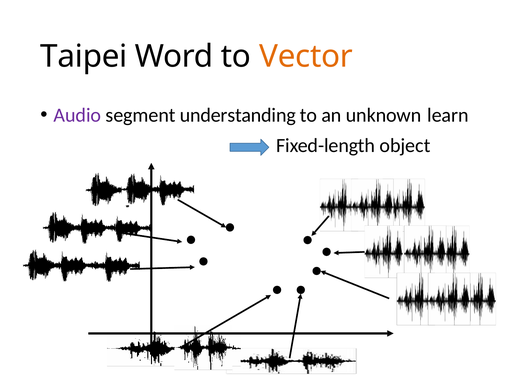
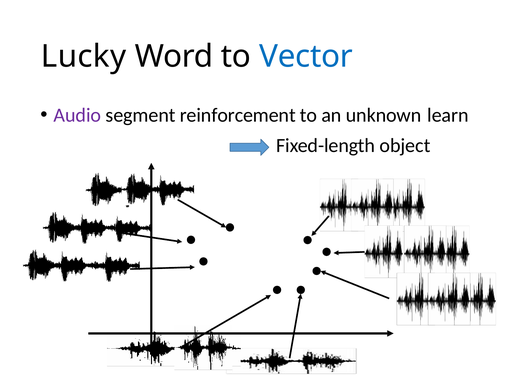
Taipei: Taipei -> Lucky (84, 56)
Vector colour: orange -> blue (306, 56)
understanding: understanding -> reinforcement (238, 115)
